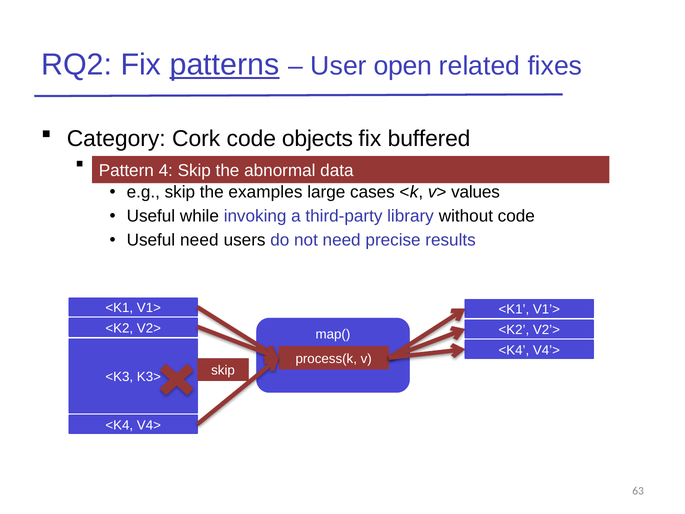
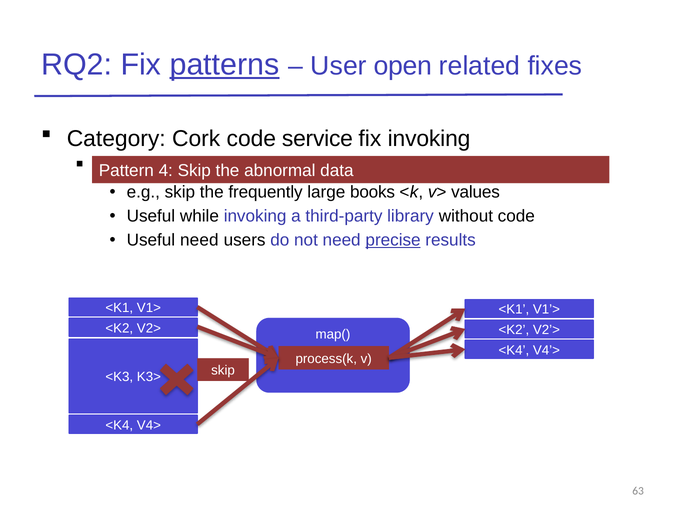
objects: objects -> service (317, 139)
fix buffered: buffered -> invoking (429, 139)
examples: examples -> frequently (266, 192)
cases: cases -> books (373, 192)
precise underline: none -> present (393, 240)
